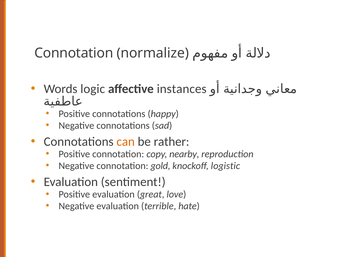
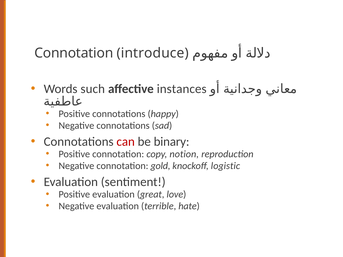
normalize: normalize -> introduce (153, 53)
logic: logic -> such (93, 89)
can colour: orange -> red (126, 142)
rather: rather -> binary (172, 142)
nearby: nearby -> notion (184, 154)
